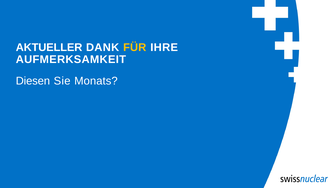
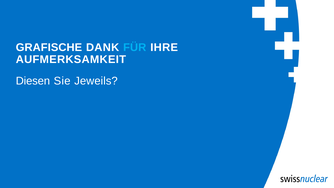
AKTUELLER: AKTUELLER -> GRAFISCHE (49, 47)
FÜR colour: yellow -> light blue (135, 47)
Monats: Monats -> Jeweils (96, 81)
